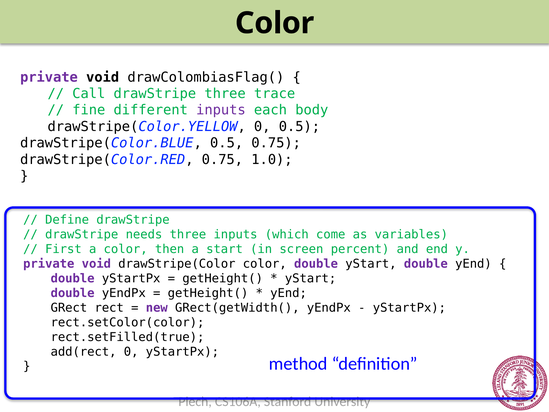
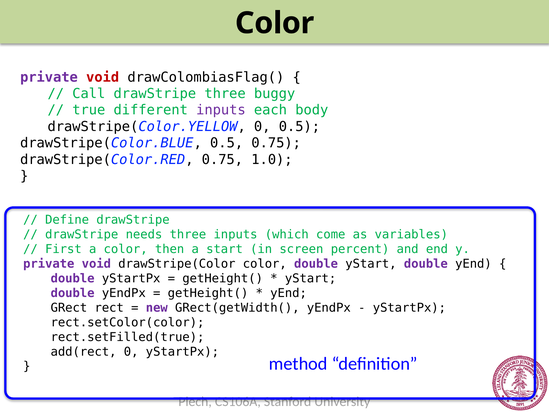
void colour: black -> red (103, 77)
trace: trace -> buggy (275, 94)
fine: fine -> true (89, 110)
